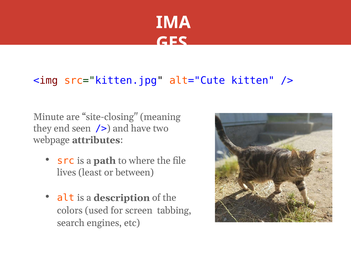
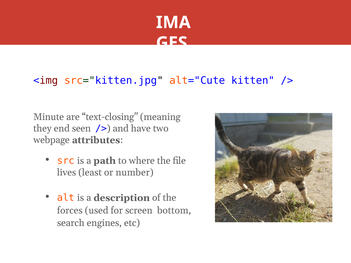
site-closing: site-closing -> text-closing (110, 117)
between: between -> number (135, 173)
colors: colors -> forces (70, 211)
tabbing: tabbing -> bottom (174, 211)
